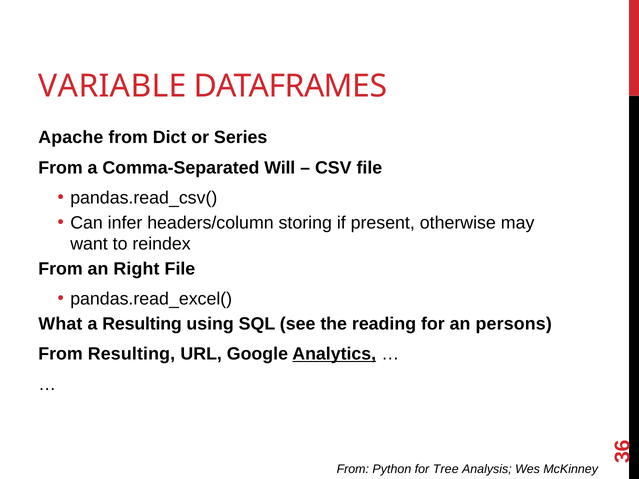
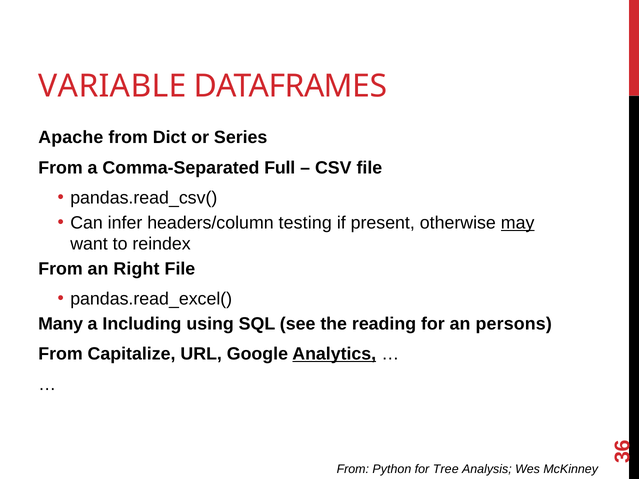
Will: Will -> Full (280, 168)
storing: storing -> testing (305, 223)
may underline: none -> present (518, 223)
What: What -> Many (61, 324)
a Resulting: Resulting -> Including (142, 324)
From Resulting: Resulting -> Capitalize (132, 354)
